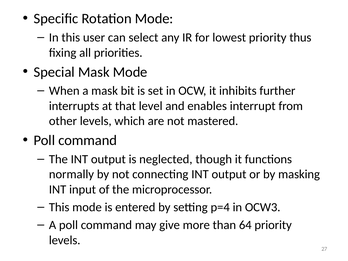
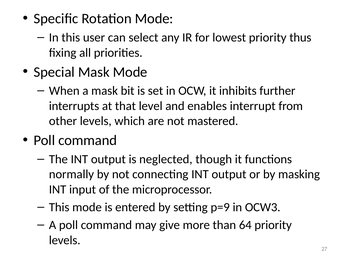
p=4: p=4 -> p=9 (220, 207)
